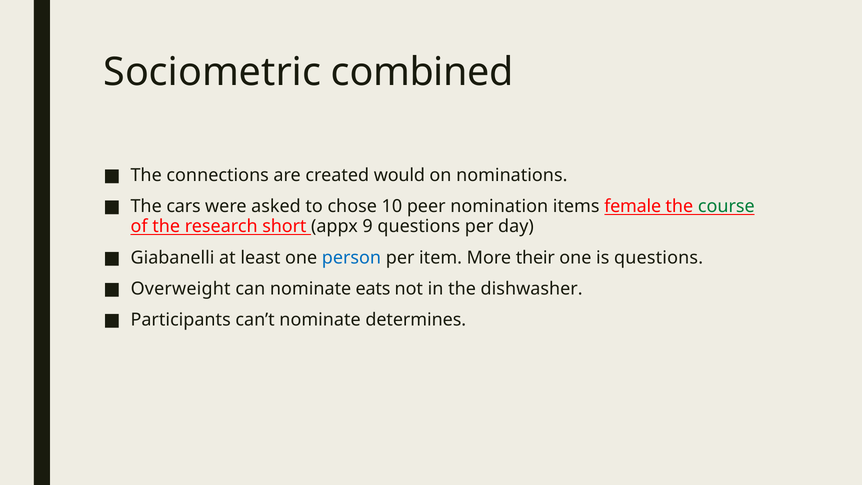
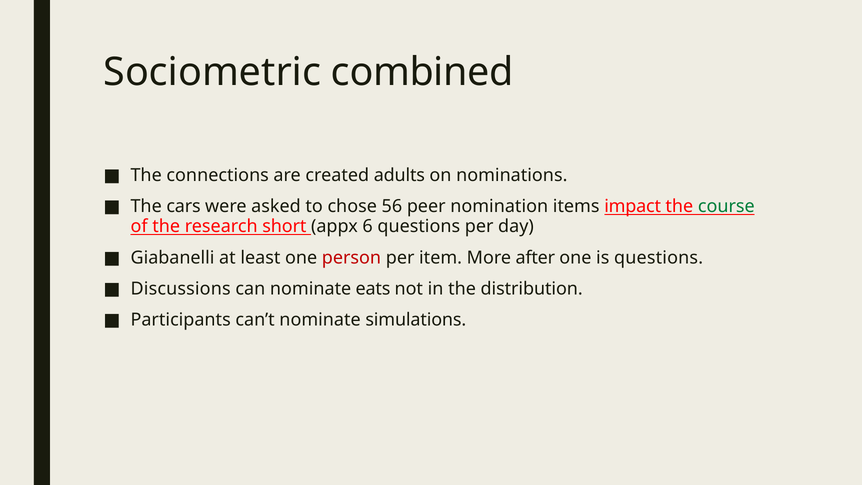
would: would -> adults (399, 175)
10: 10 -> 56 (392, 206)
female: female -> impact (633, 206)
9: 9 -> 6 (368, 226)
person colour: blue -> red (351, 258)
their: their -> after (535, 258)
Overweight: Overweight -> Discussions (181, 289)
dishwasher: dishwasher -> distribution (532, 289)
determines: determines -> simulations (416, 320)
